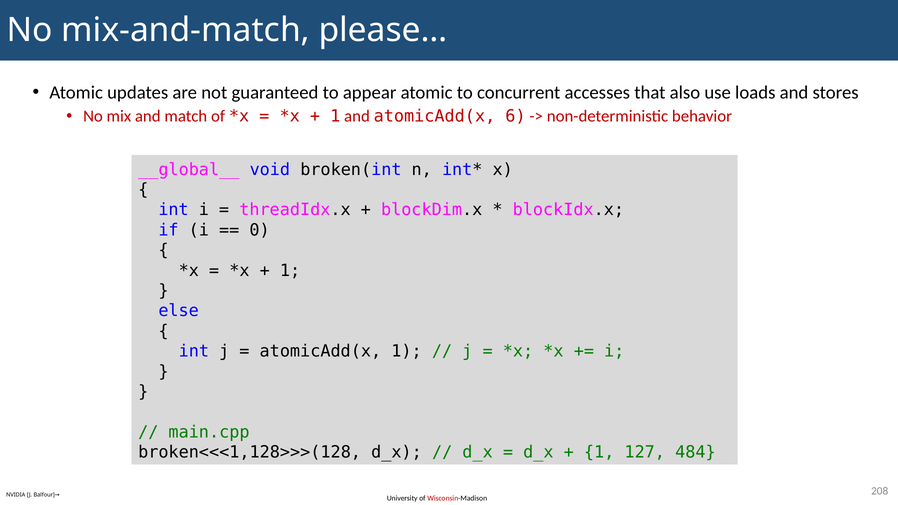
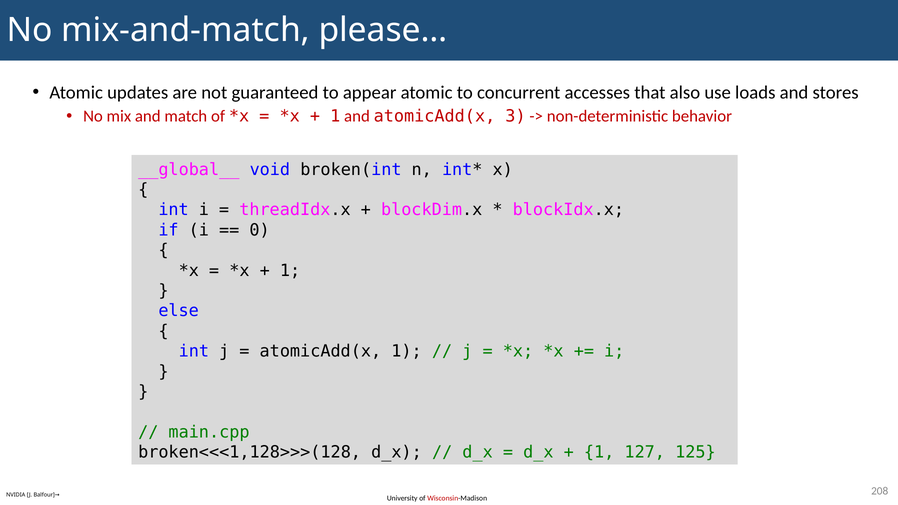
6: 6 -> 3 (516, 116)
484: 484 -> 125 (695, 452)
